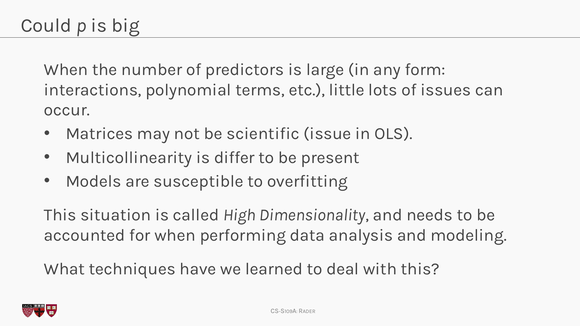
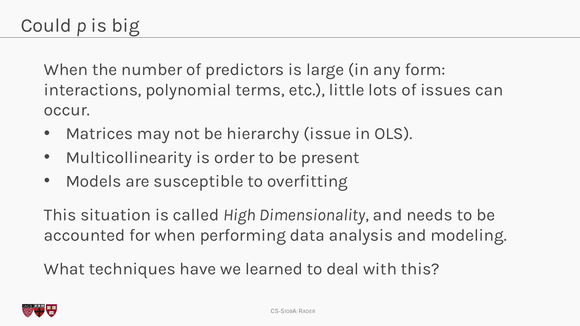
scientific: scientific -> hierarchy (263, 134)
differ: differ -> order (234, 158)
